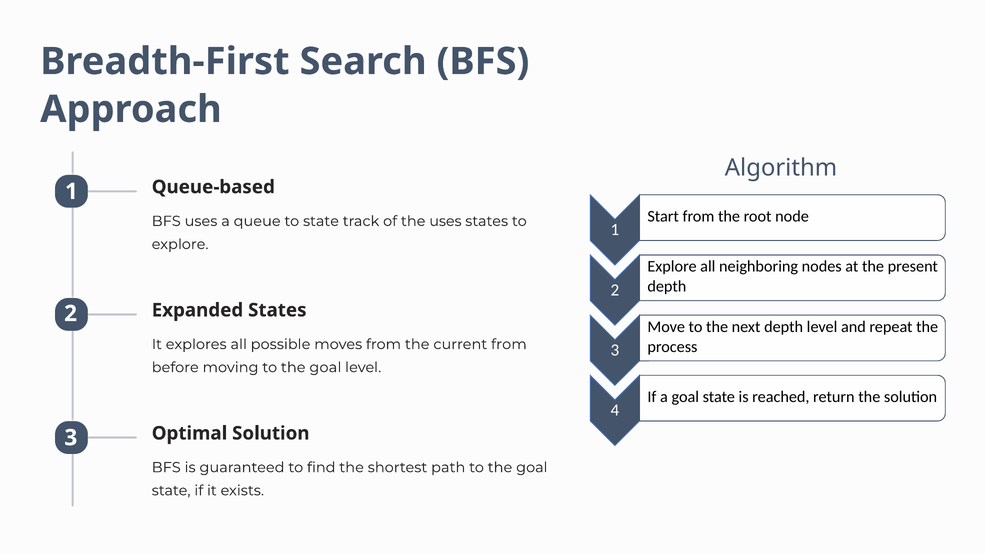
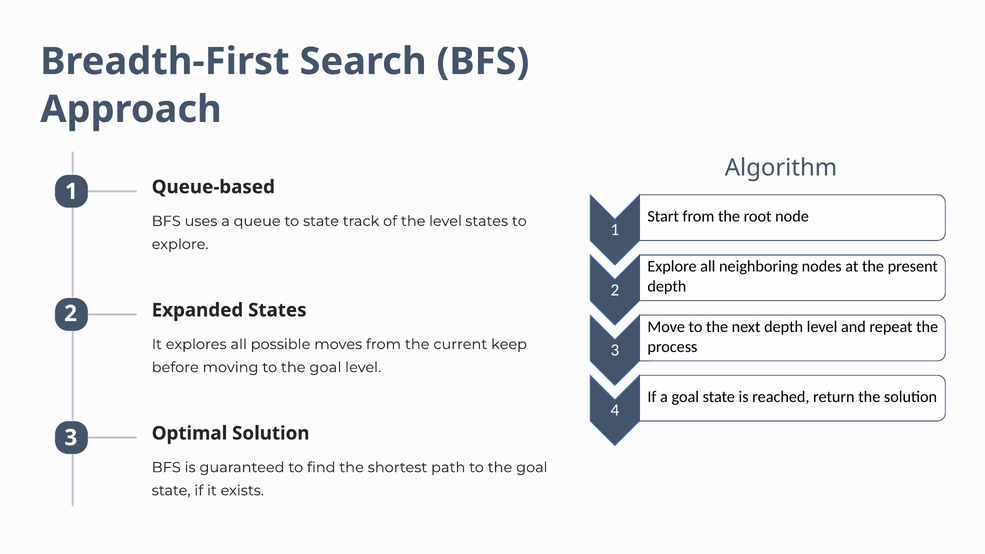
the uses: uses -> level (445, 221)
current from: from -> keep (509, 344)
